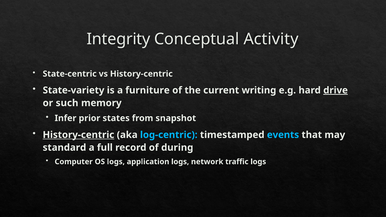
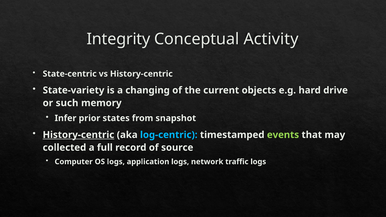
furniture: furniture -> changing (148, 90)
writing: writing -> objects (259, 90)
drive underline: present -> none (336, 90)
events colour: light blue -> light green (283, 135)
standard: standard -> collected (64, 148)
during: during -> source (177, 148)
